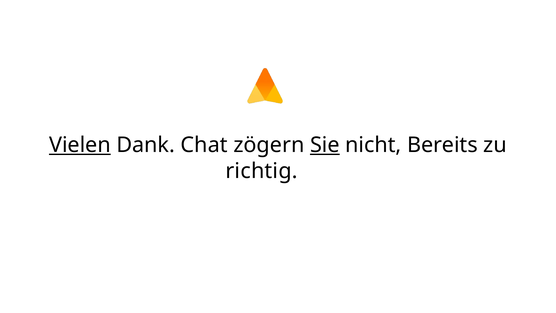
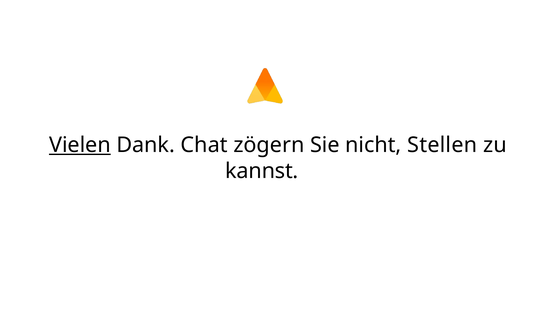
Sie underline: present -> none (325, 145)
Bereits: Bereits -> Stellen (442, 145)
richtig: richtig -> kannst (262, 171)
